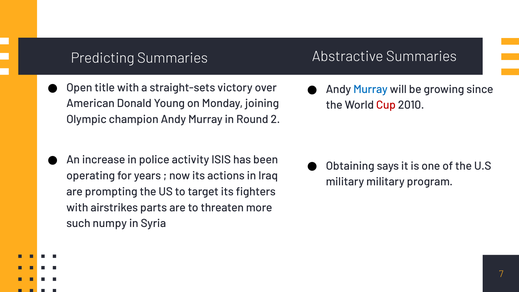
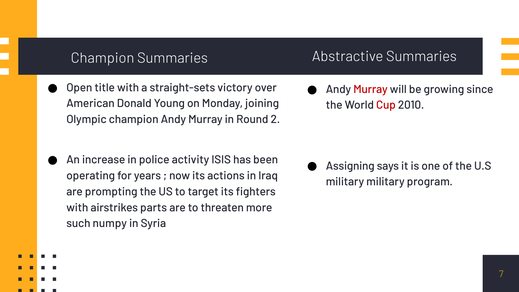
Predicting: Predicting -> Champion (103, 58)
Murray colour: blue -> red (370, 89)
Obtaining: Obtaining -> Assigning (350, 166)
